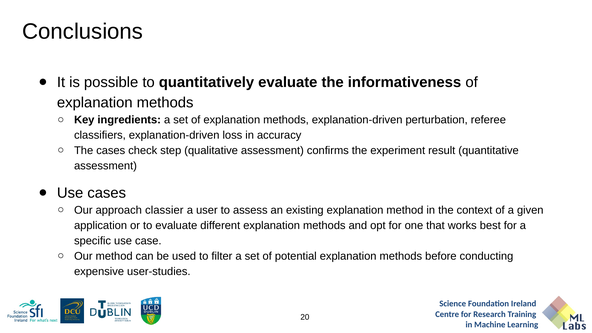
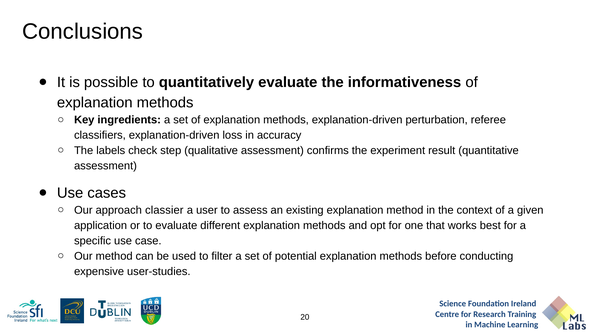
The cases: cases -> labels (111, 150)
